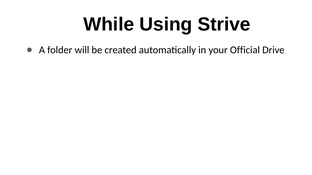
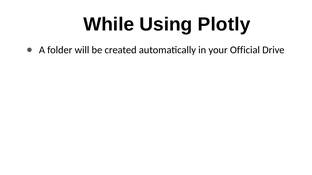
Strive: Strive -> Plotly (224, 24)
